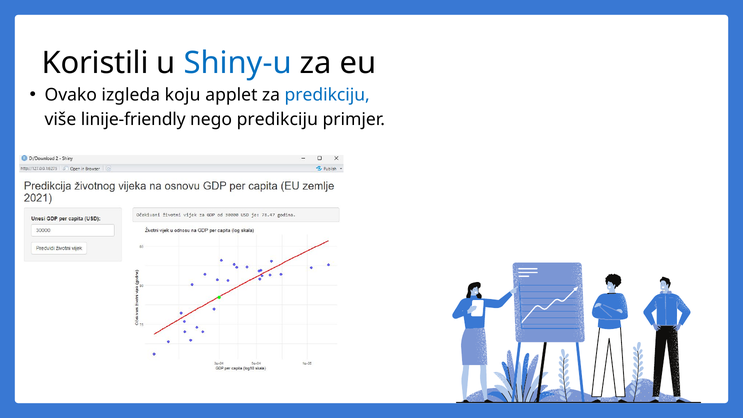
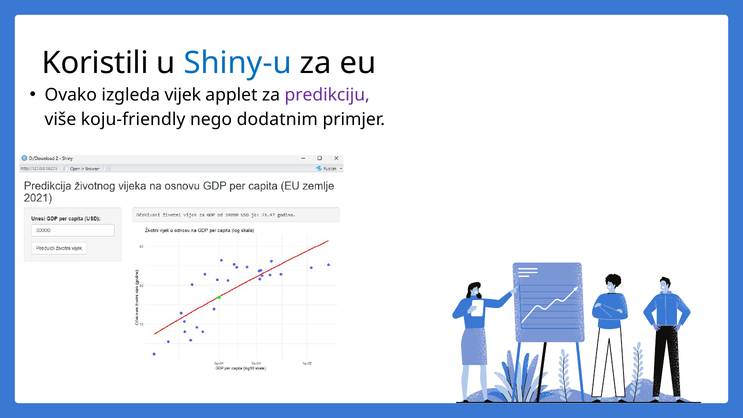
koju: koju -> vijek (183, 95)
predikciju colour: blue -> purple (327, 95)
linije-friendly: linije-friendly -> koju-friendly (133, 119)
nego predikciju: predikciju -> dodatnim (277, 119)
